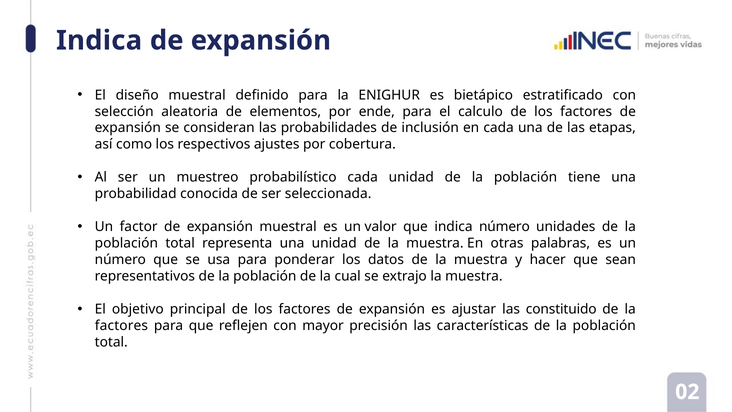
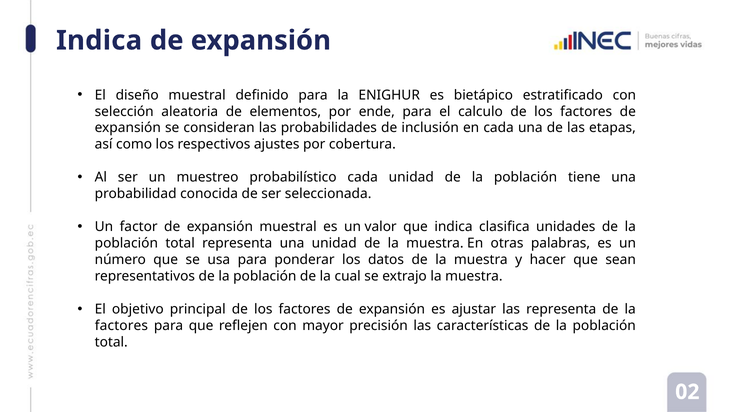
indica número: número -> clasifica (504, 227)
las constituido: constituido -> representa (561, 309)
